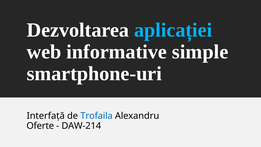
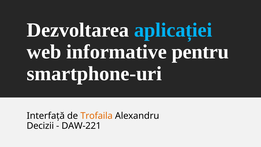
simple: simple -> pentru (200, 52)
Trofaila colour: blue -> orange (97, 116)
Oferte: Oferte -> Decizii (40, 126)
DAW-214: DAW-214 -> DAW-221 (81, 126)
